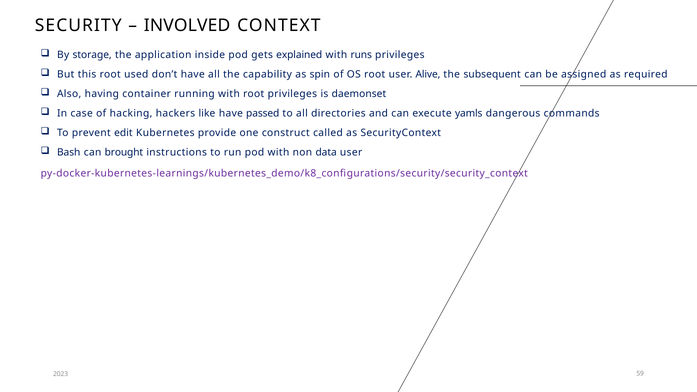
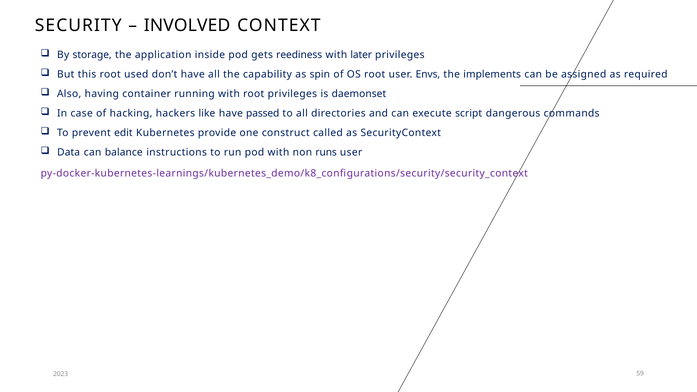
explained: explained -> reediness (299, 55)
runs: runs -> later (361, 55)
Alive: Alive -> Envs (428, 75)
subsequent: subsequent -> implements (492, 75)
yamls: yamls -> script (469, 114)
Bash: Bash -> Data (69, 153)
brought: brought -> balance (124, 153)
data: data -> runs (326, 153)
